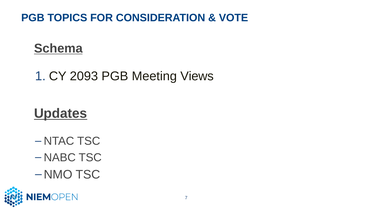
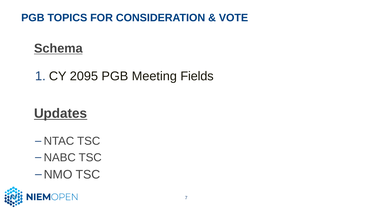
2093: 2093 -> 2095 (84, 76)
Views: Views -> Fields (197, 76)
